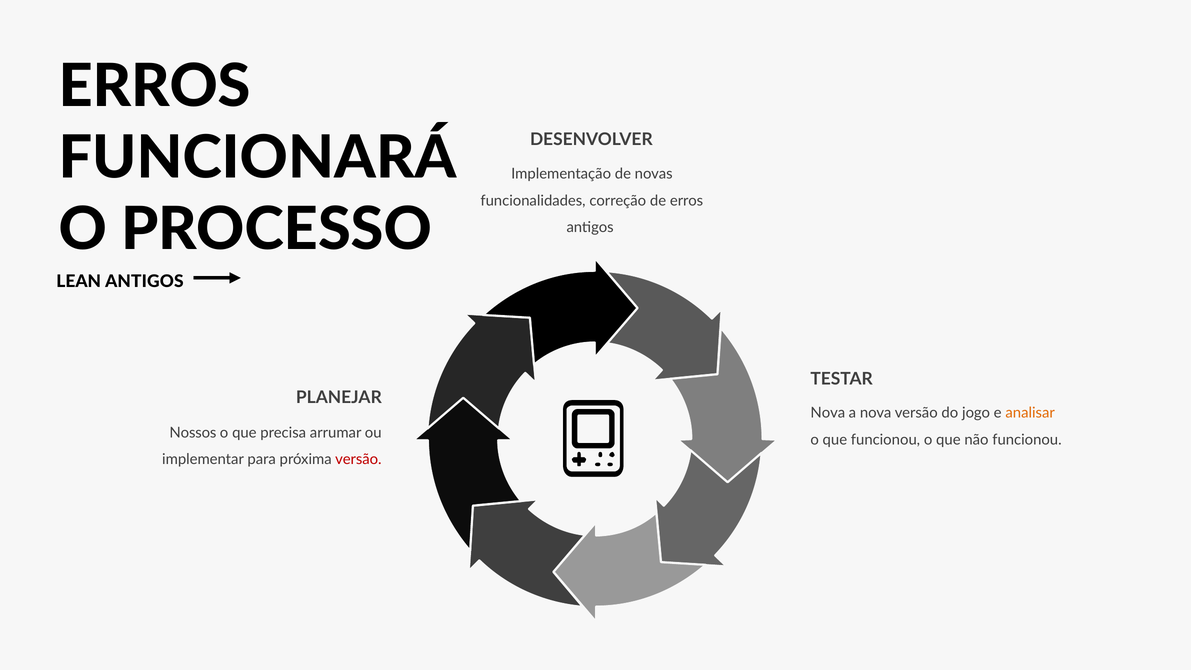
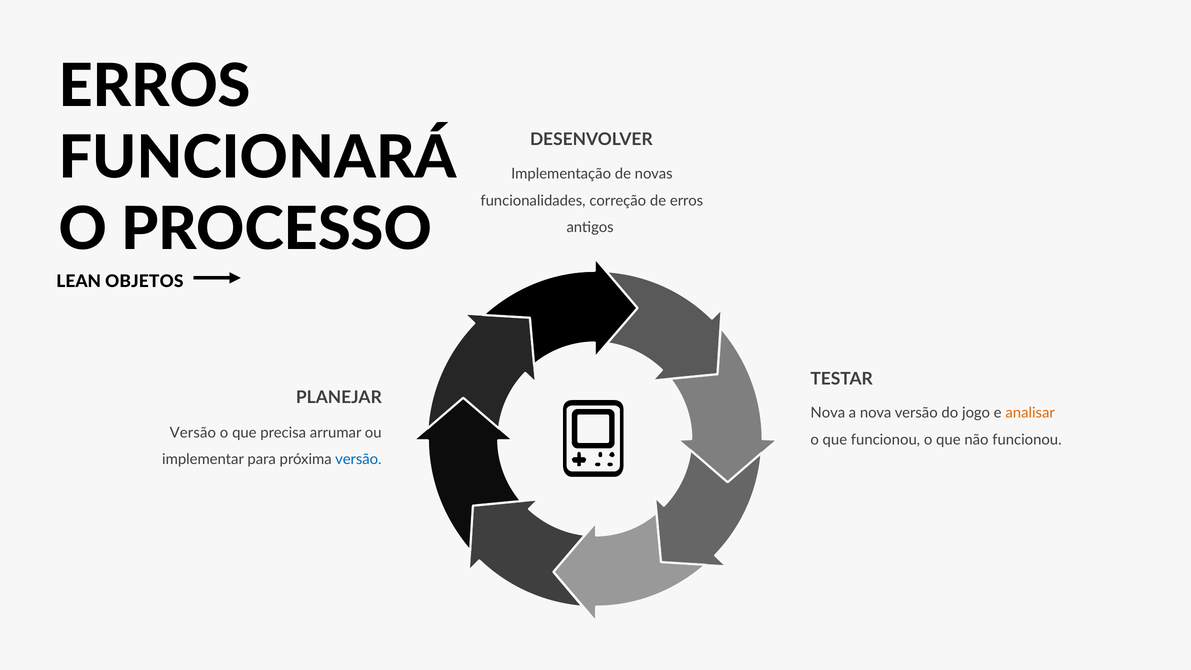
LEAN ANTIGOS: ANTIGOS -> OBJETOS (144, 281)
Nossos: Nossos -> Versão (193, 433)
versão colour: red -> blue (358, 459)
